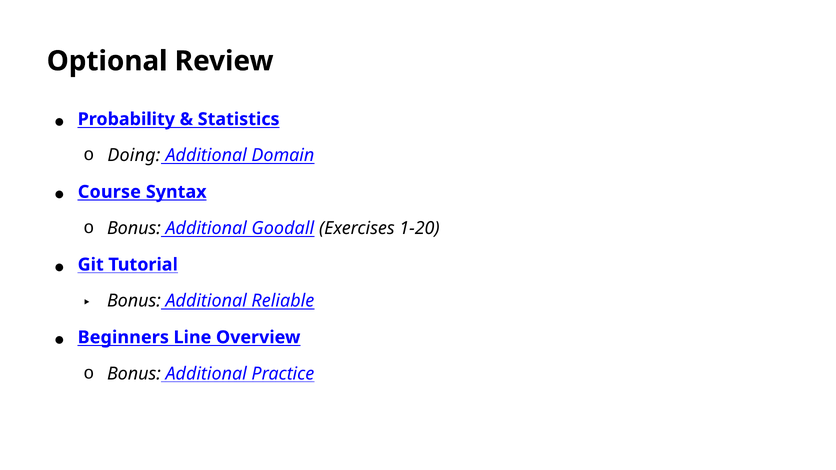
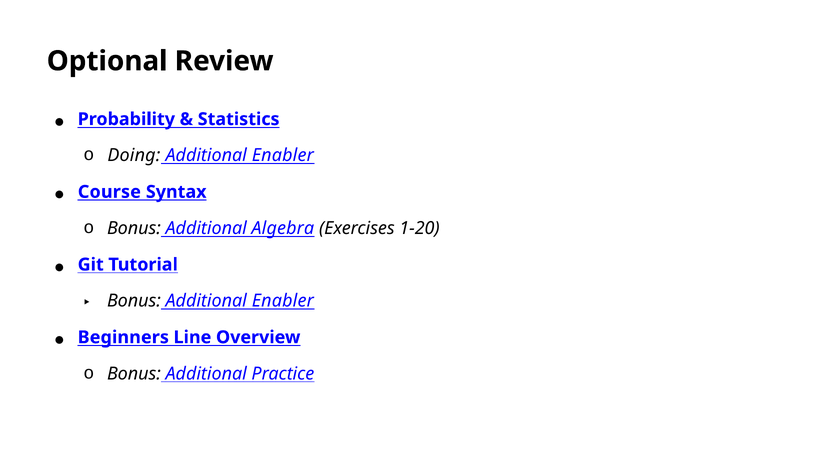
Domain: Domain -> Enabler (283, 155)
Goodall: Goodall -> Algebra (283, 228)
Bonus Additional Reliable: Reliable -> Enabler (283, 301)
